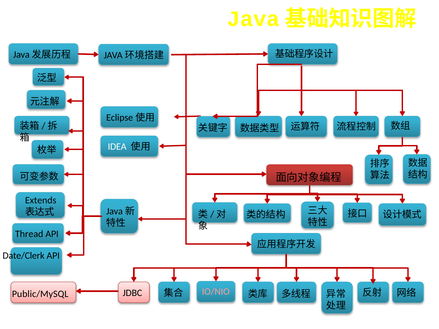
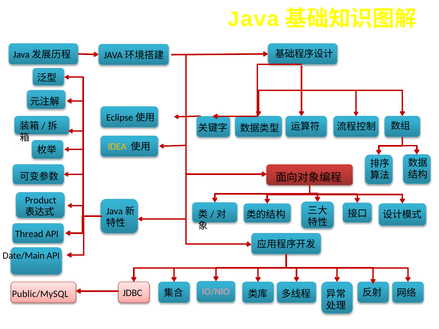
IDEA colour: white -> yellow (117, 147)
Extends: Extends -> Product (41, 201)
Date/Clerk: Date/Clerk -> Date/Main (24, 256)
